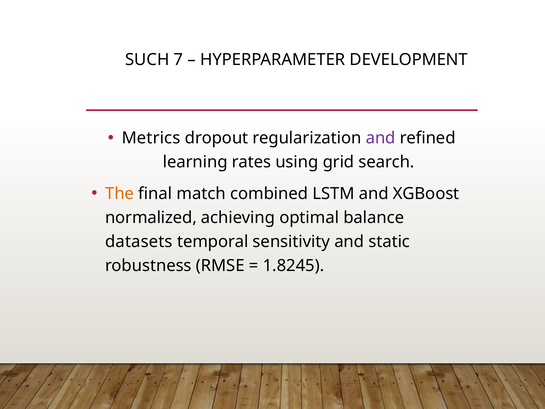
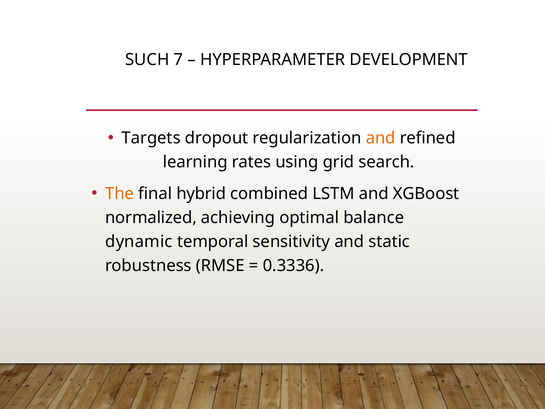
Metrics: Metrics -> Targets (151, 138)
and colour: purple -> orange (381, 138)
match: match -> hybrid (201, 194)
datasets: datasets -> dynamic (139, 241)
1.8245: 1.8245 -> 0.3336 (293, 265)
